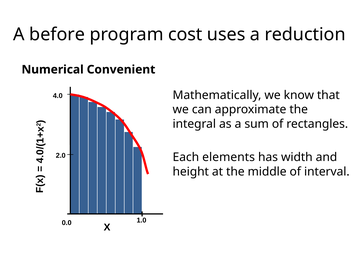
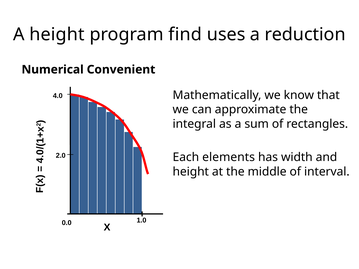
A before: before -> height (57, 34)
cost: cost -> find (185, 34)
